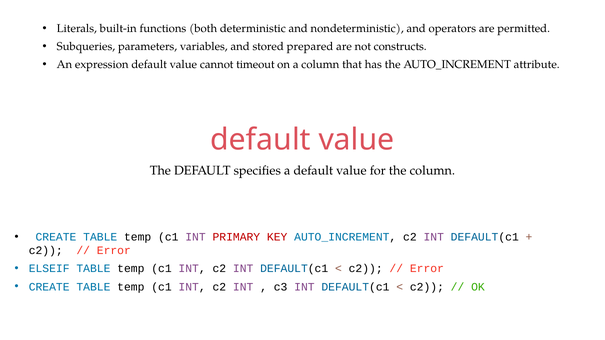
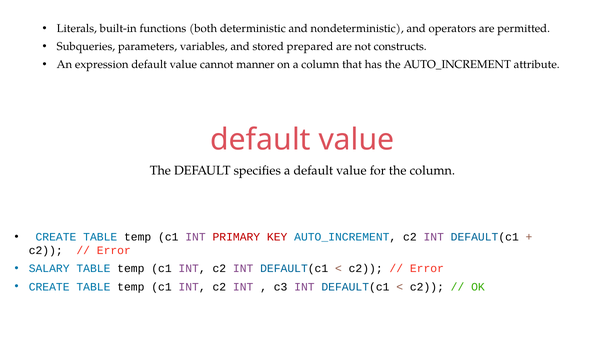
timeout: timeout -> manner (255, 65)
ELSEIF: ELSEIF -> SALARY (49, 269)
